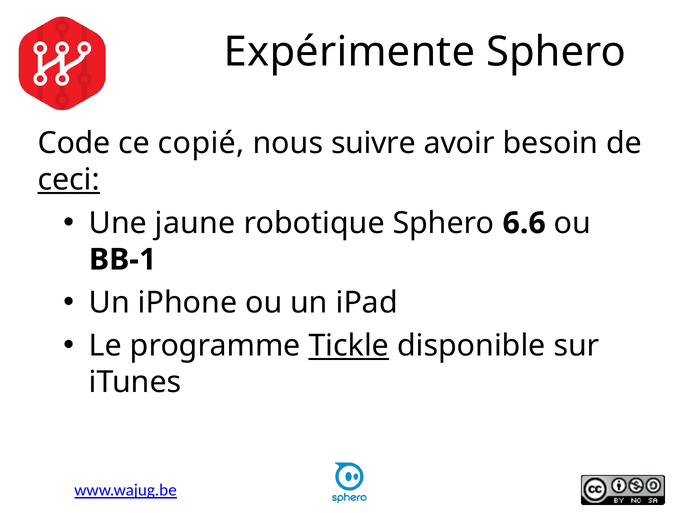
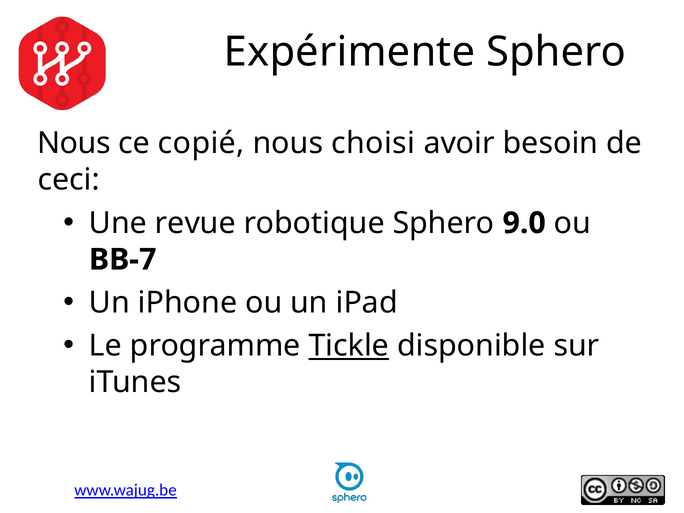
Code: Code -> Nous (74, 143)
suivre: suivre -> choisi (373, 143)
ceci underline: present -> none (69, 180)
jaune: jaune -> revue (195, 223)
6.6: 6.6 -> 9.0 (524, 223)
BB-1: BB-1 -> BB-7 (123, 260)
